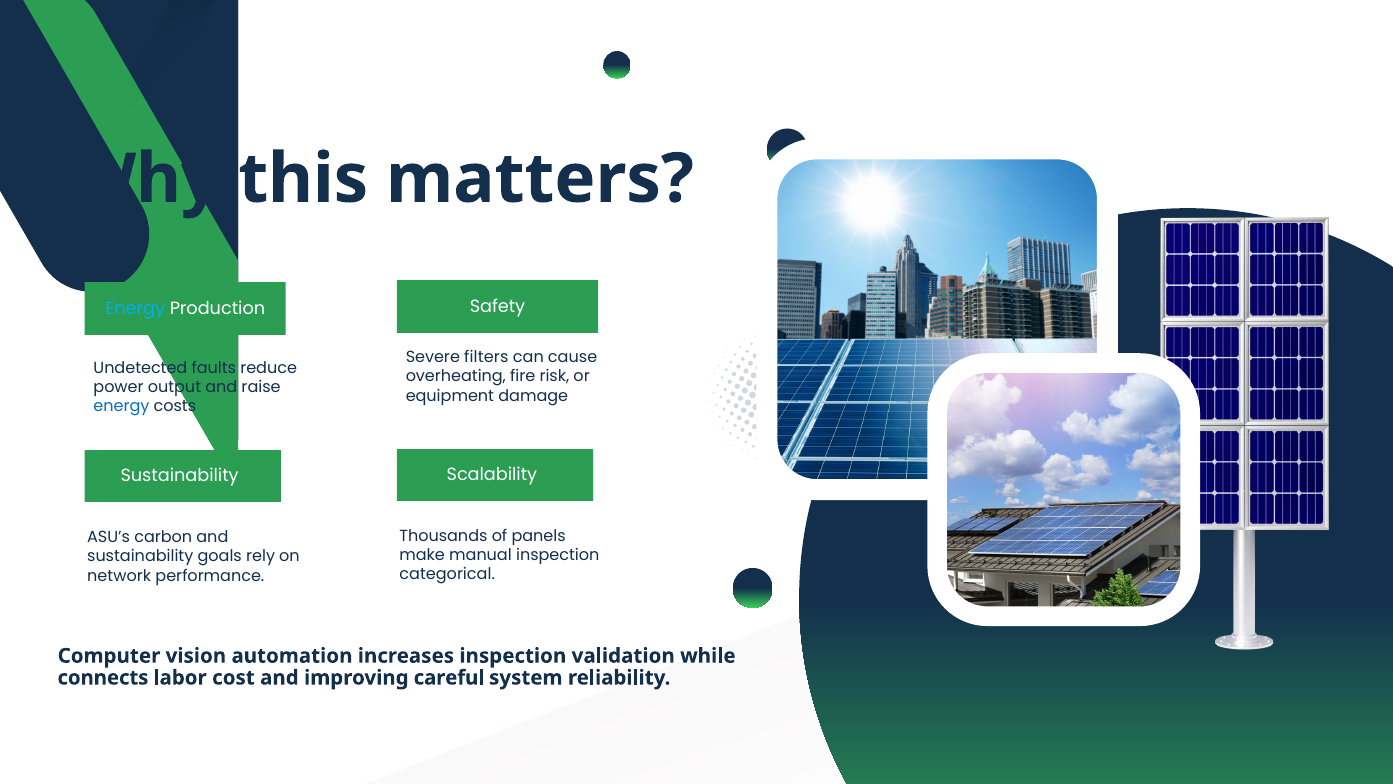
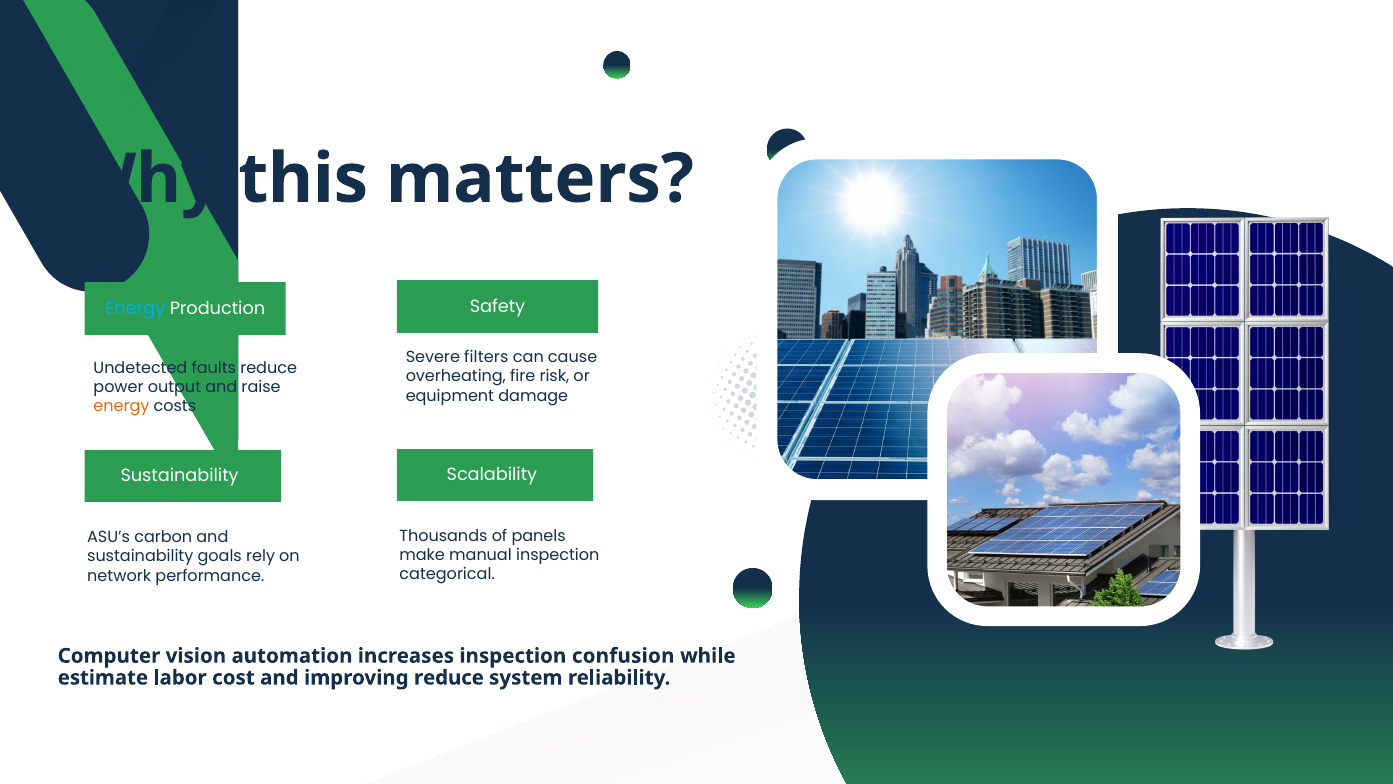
energy colour: blue -> orange (121, 406)
validation: validation -> confusion (623, 656)
connects: connects -> estimate (103, 677)
improving careful: careful -> reduce (449, 677)
